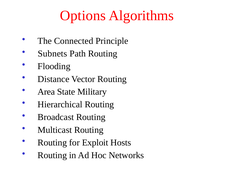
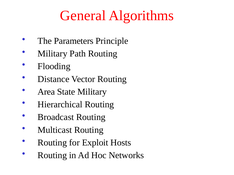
Options: Options -> General (83, 16)
Connected: Connected -> Parameters (74, 41)
Subnets: Subnets -> Military (53, 54)
